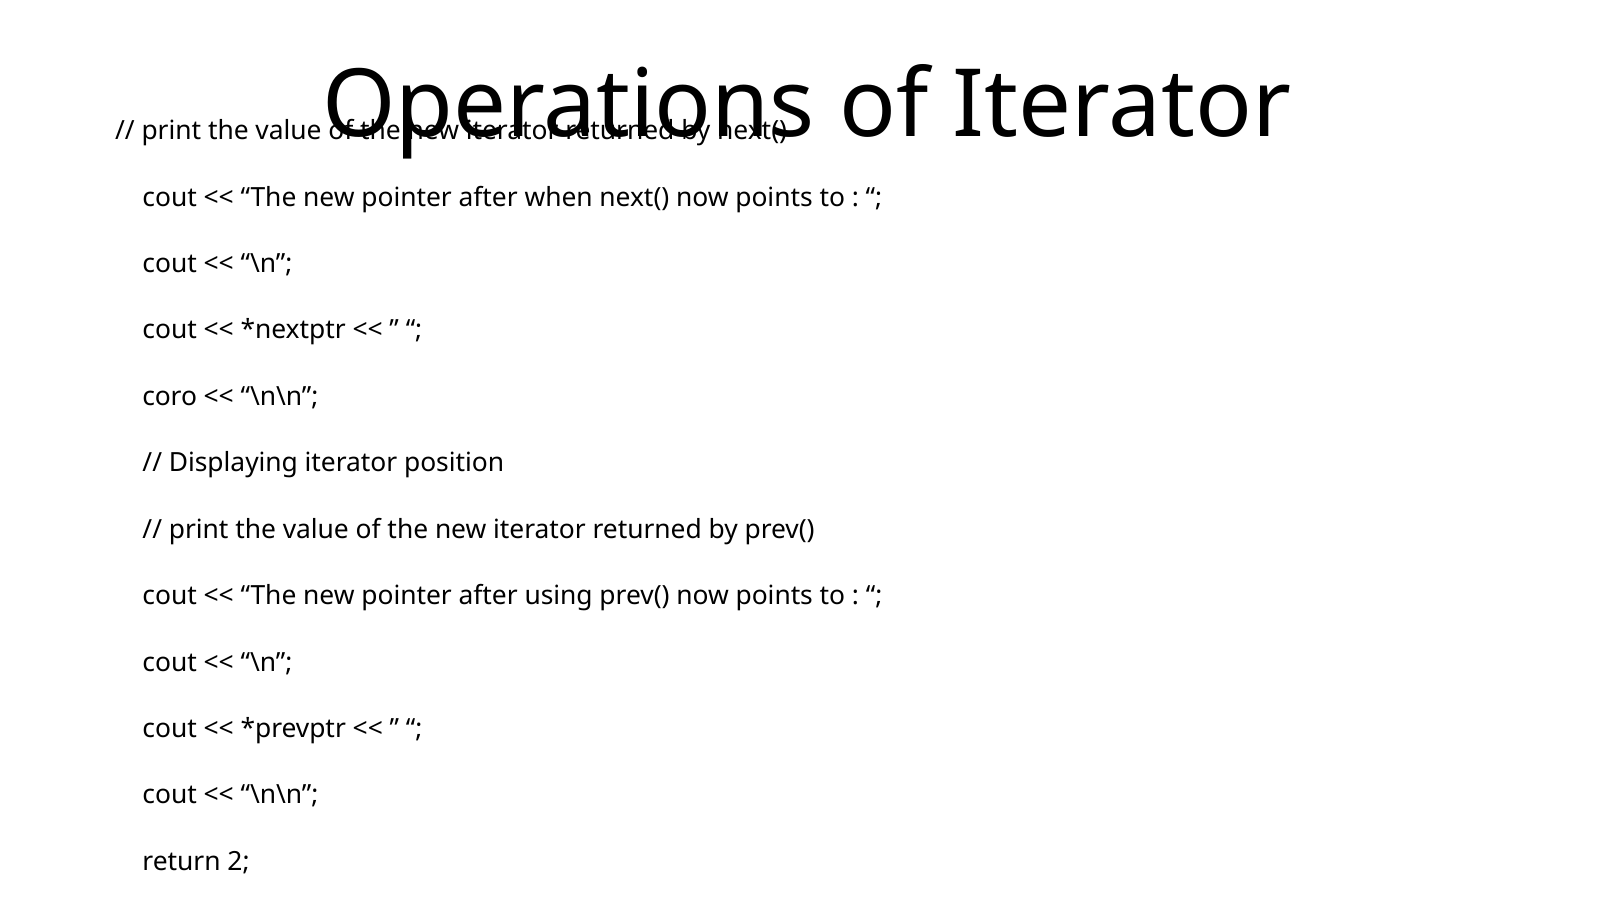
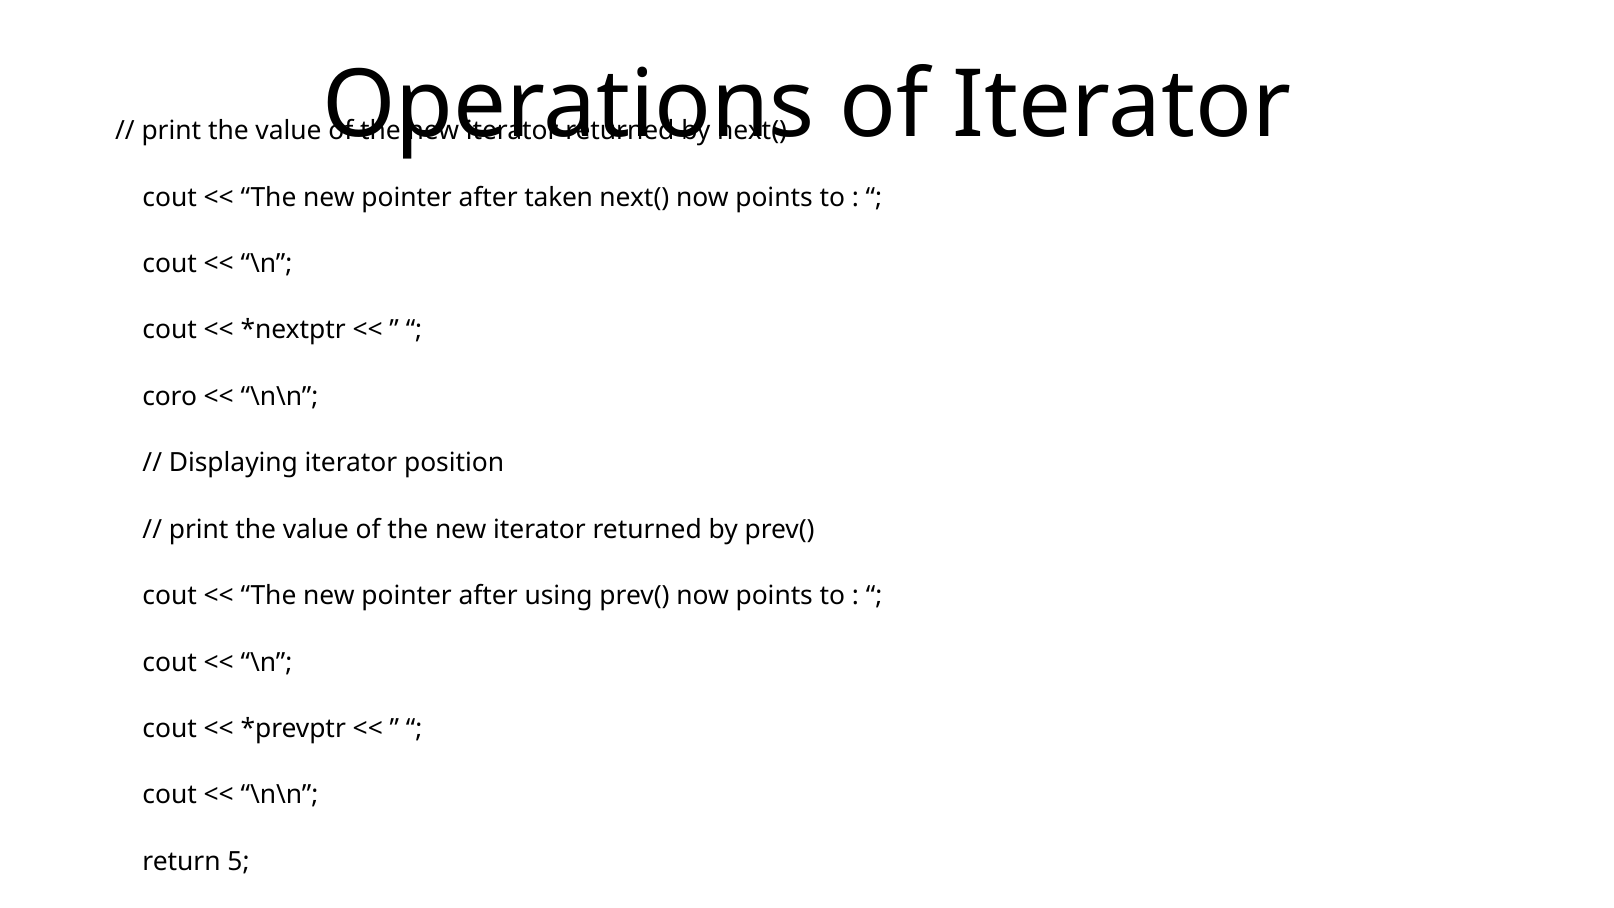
when: when -> taken (559, 197)
2: 2 -> 5 (239, 862)
